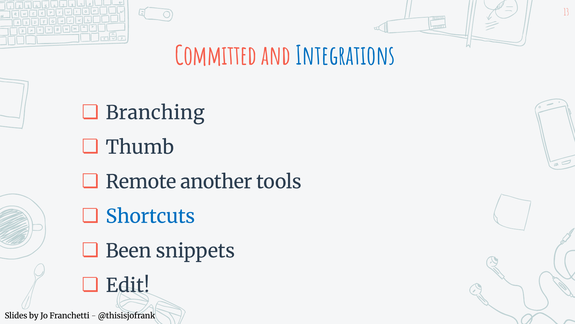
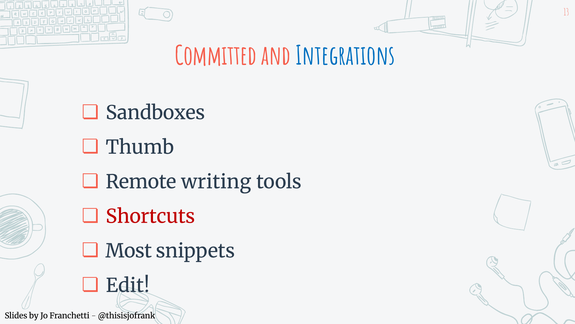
Branching: Branching -> Sandboxes (155, 113)
another: another -> writing (216, 182)
Shortcuts colour: blue -> red (150, 216)
Been: Been -> Most (129, 251)
